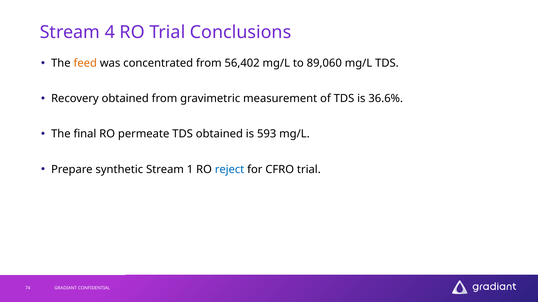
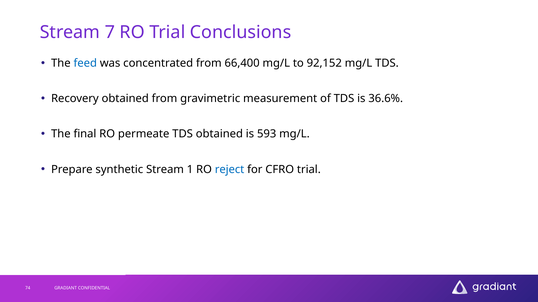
4: 4 -> 7 (110, 32)
feed colour: orange -> blue (85, 63)
56,402: 56,402 -> 66,400 (242, 63)
89,060: 89,060 -> 92,152 (324, 63)
